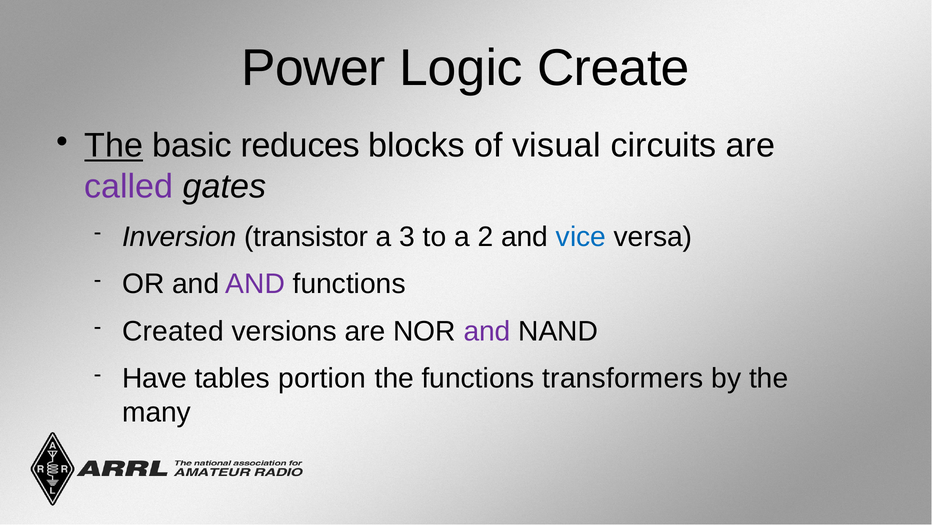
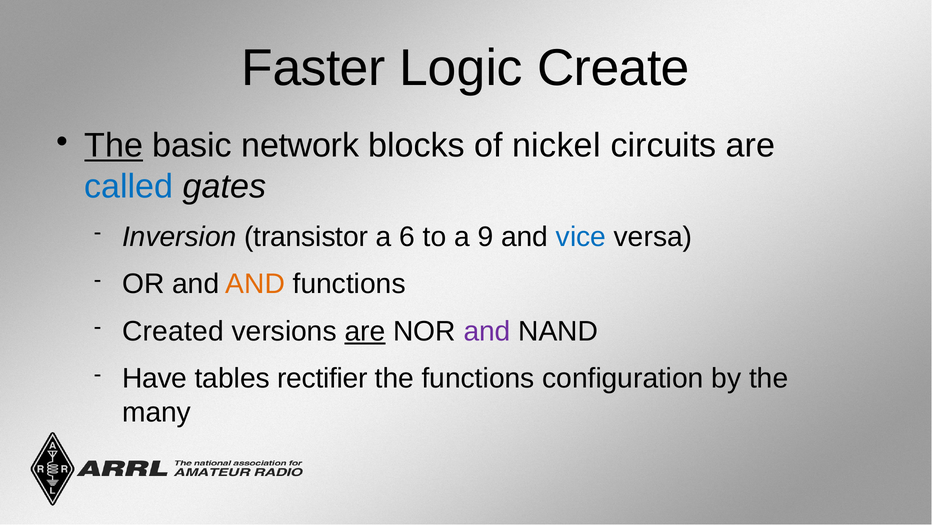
Power: Power -> Faster (313, 68)
reduces: reduces -> network (300, 145)
visual: visual -> nickel (556, 145)
called colour: purple -> blue (129, 186)
3: 3 -> 6 (407, 237)
2: 2 -> 9 (485, 237)
AND colour: purple -> orange (255, 284)
are underline: none -> present (365, 331)
portion: portion -> rectifier (322, 378)
transformers: transformers -> configuration (623, 378)
